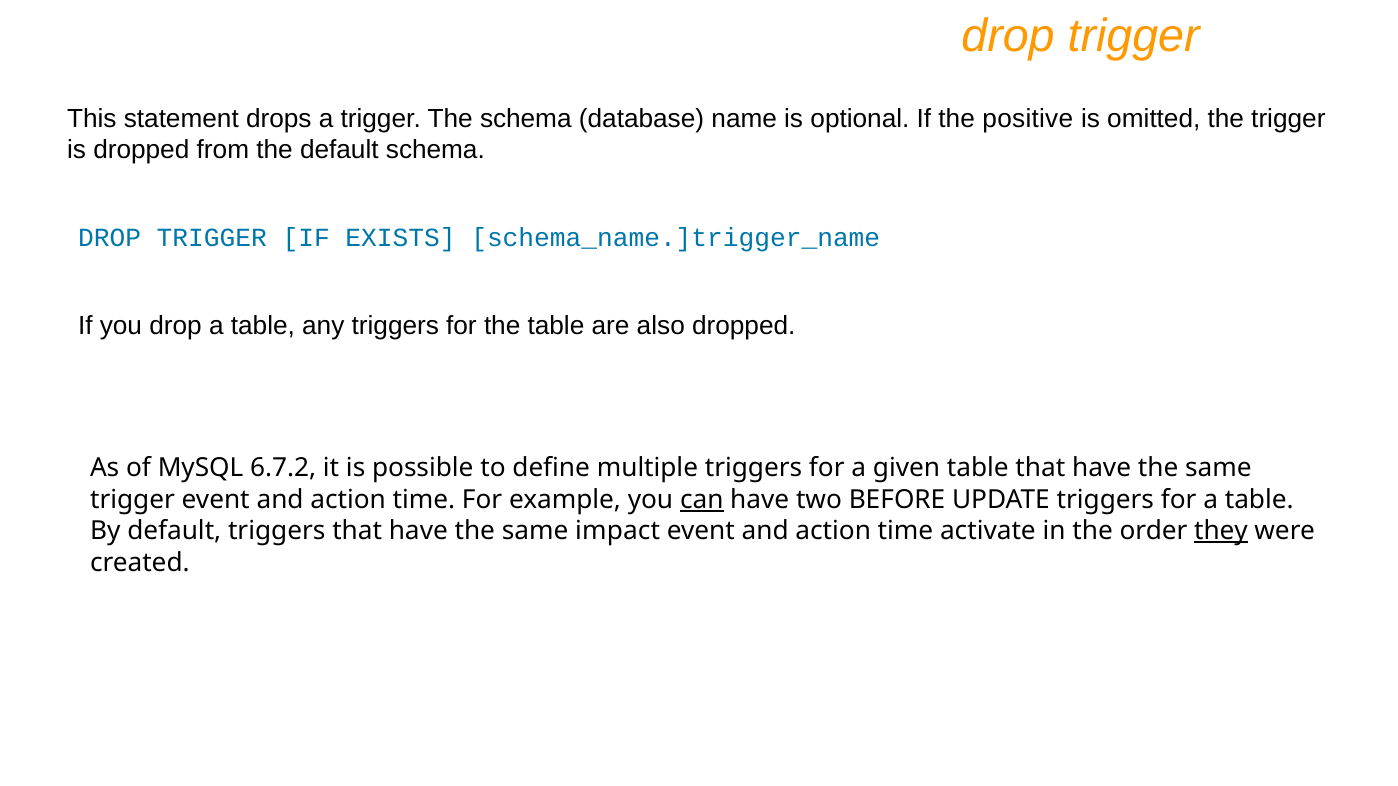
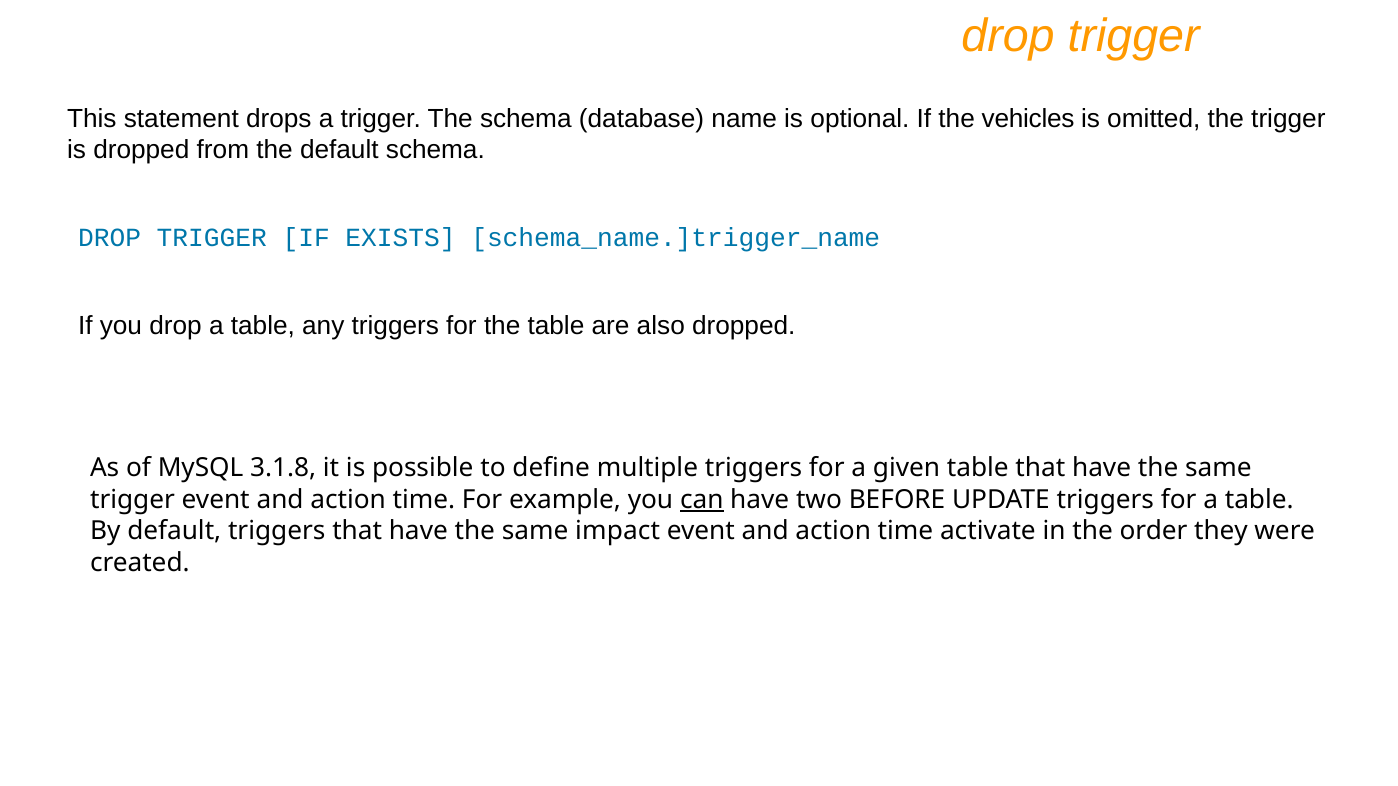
positive: positive -> vehicles (1028, 119)
6.7.2: 6.7.2 -> 3.1.8 (283, 468)
they underline: present -> none (1221, 531)
